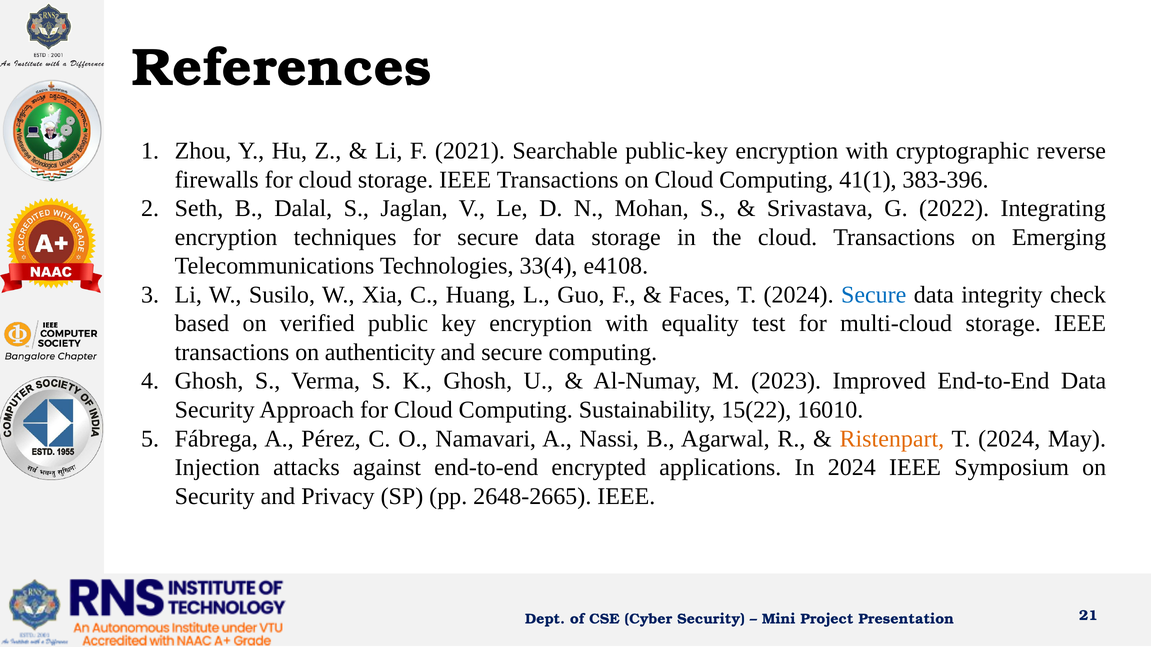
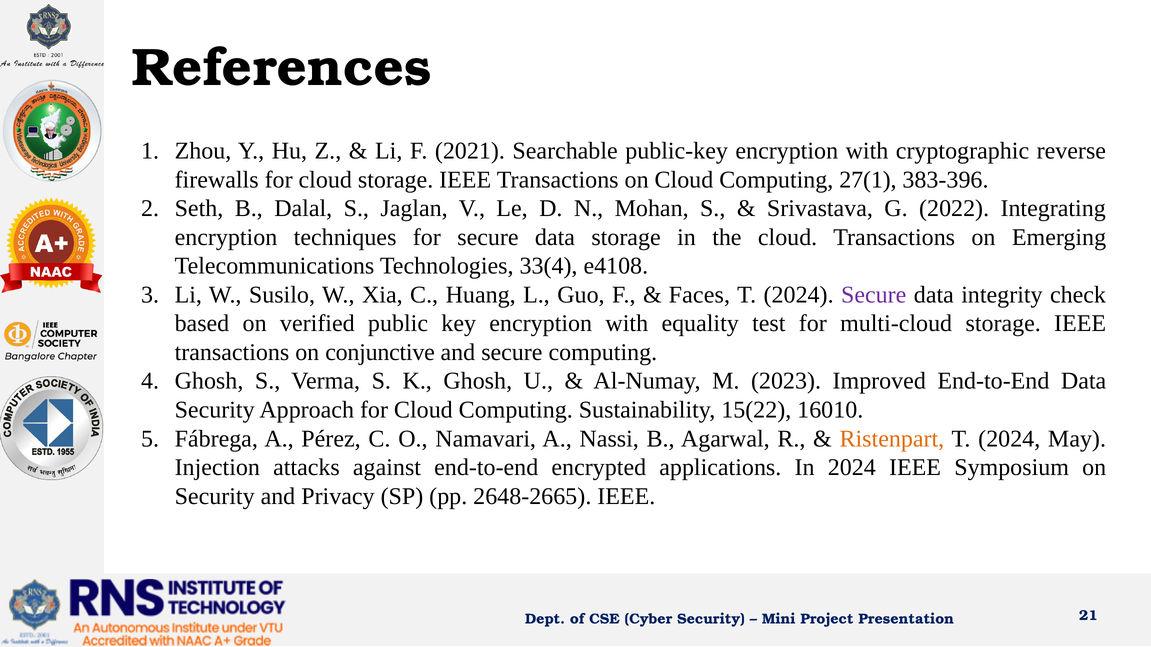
41(1: 41(1 -> 27(1 (868, 180)
Secure colour: blue -> purple (874, 295)
authenticity: authenticity -> conjunctive (380, 353)
